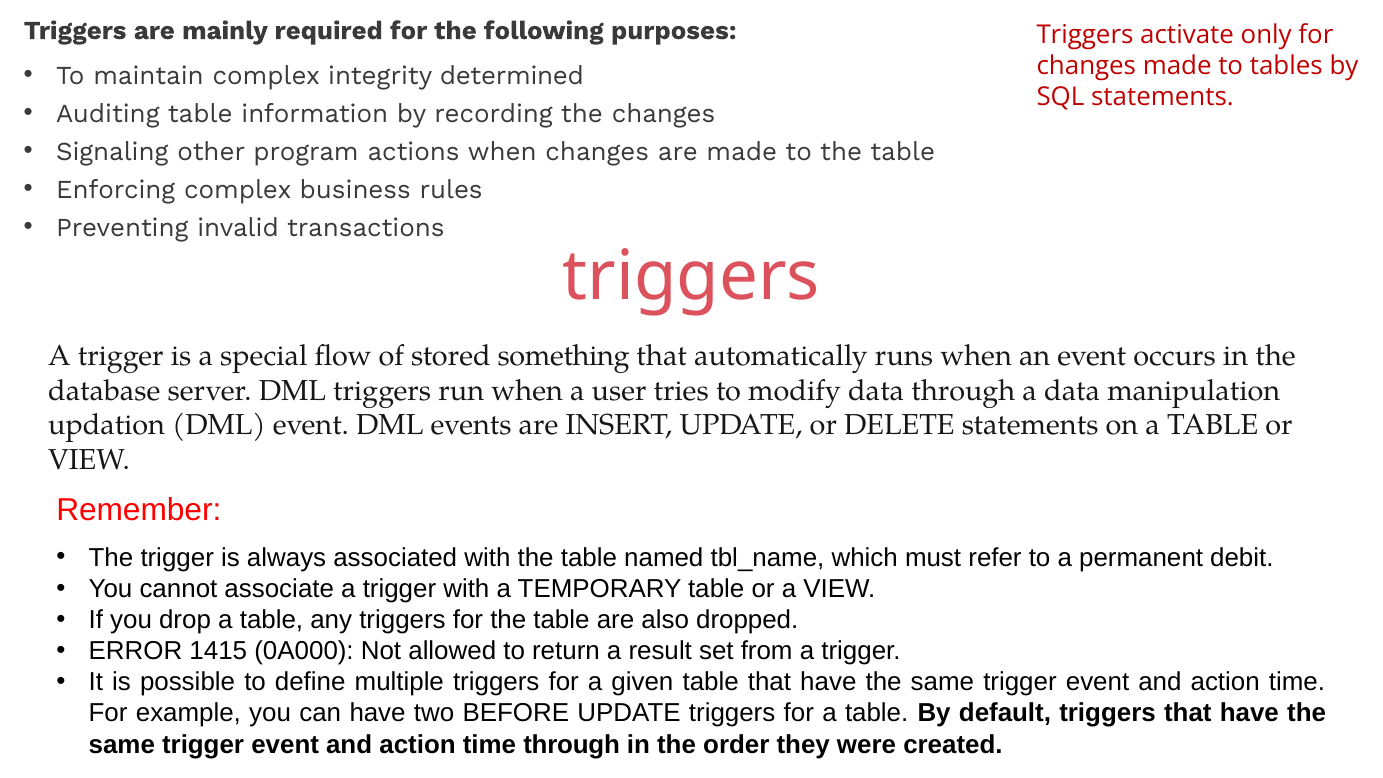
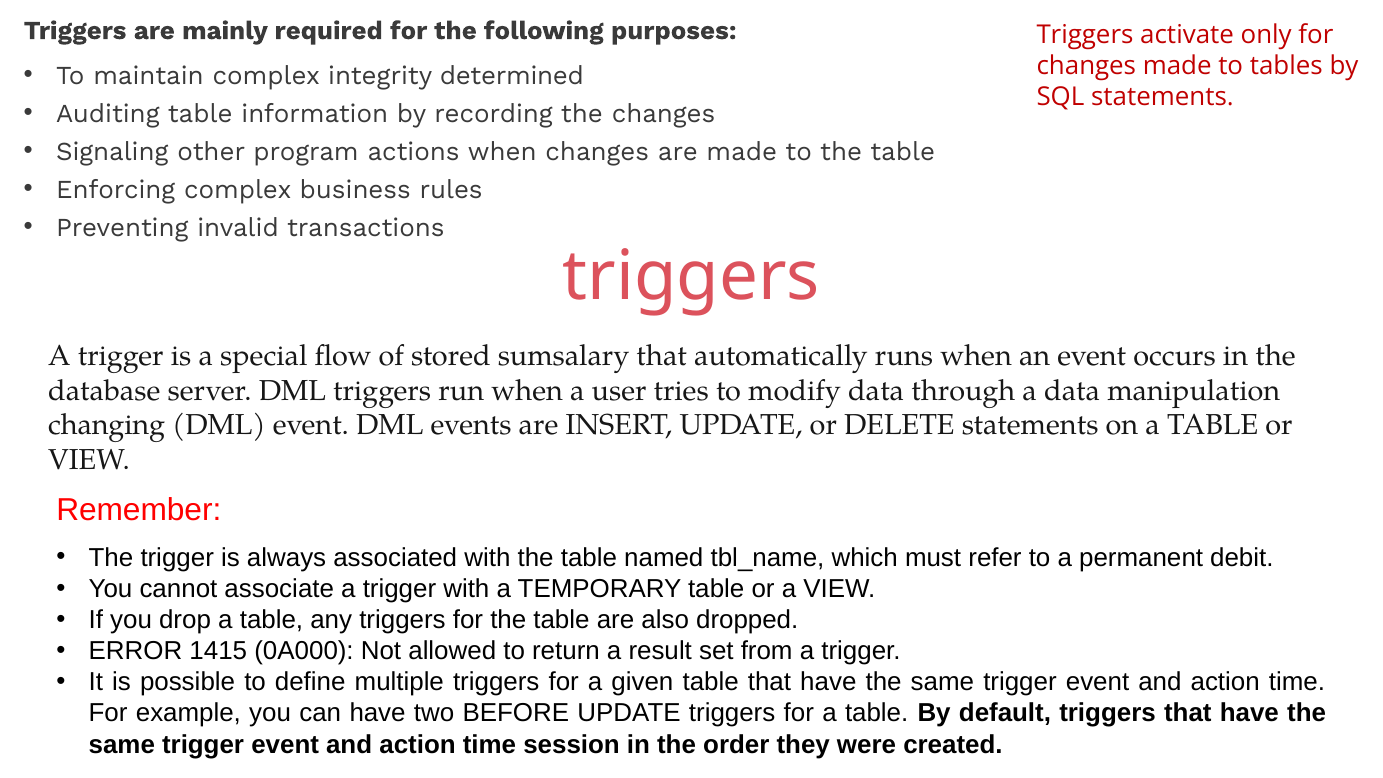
something: something -> sumsalary (564, 356)
updation: updation -> changing (107, 425)
time through: through -> session (571, 744)
